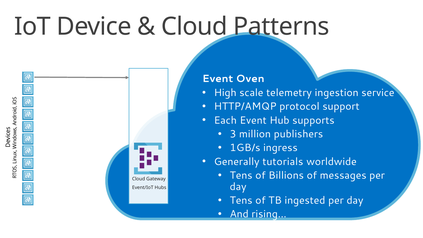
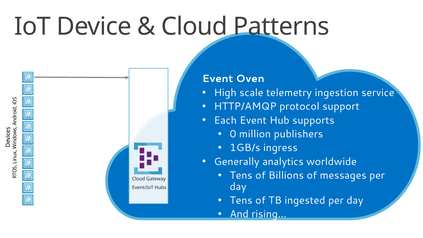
3: 3 -> 0 (233, 134)
tutorials: tutorials -> analytics (283, 162)
